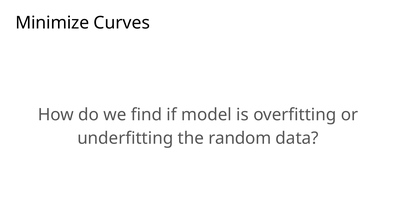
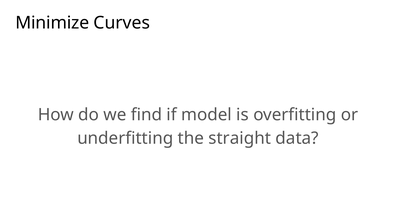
random: random -> straight (240, 138)
